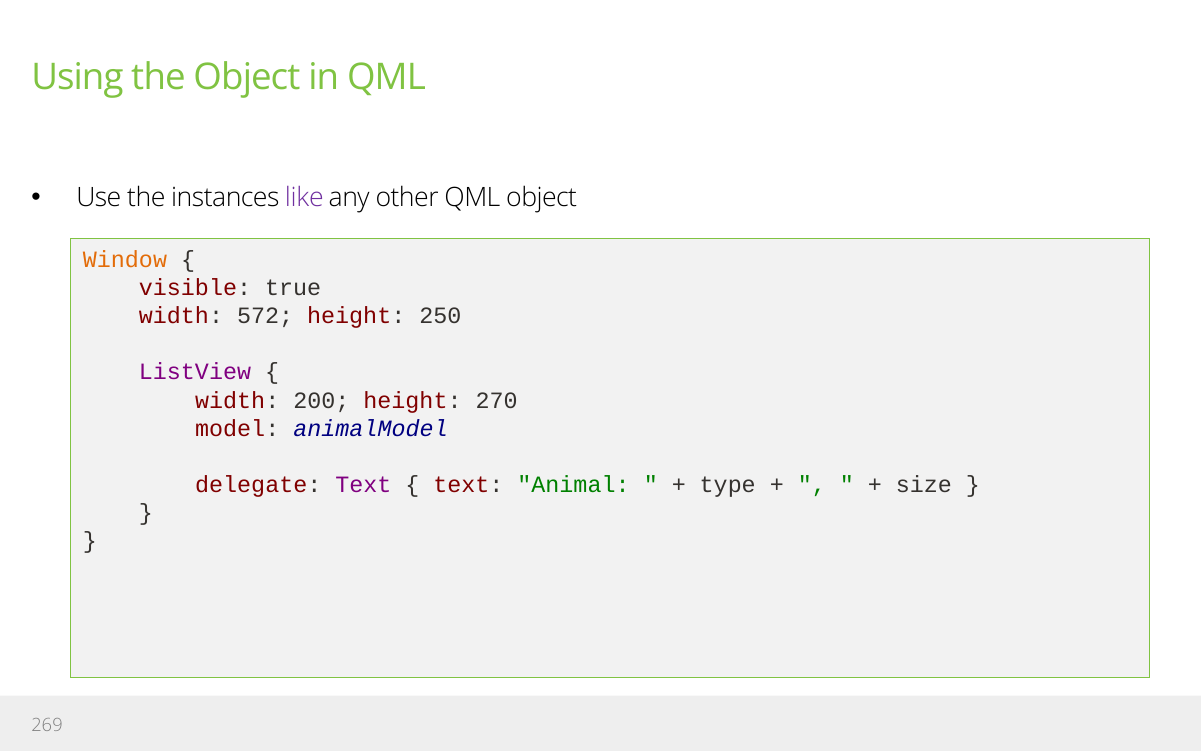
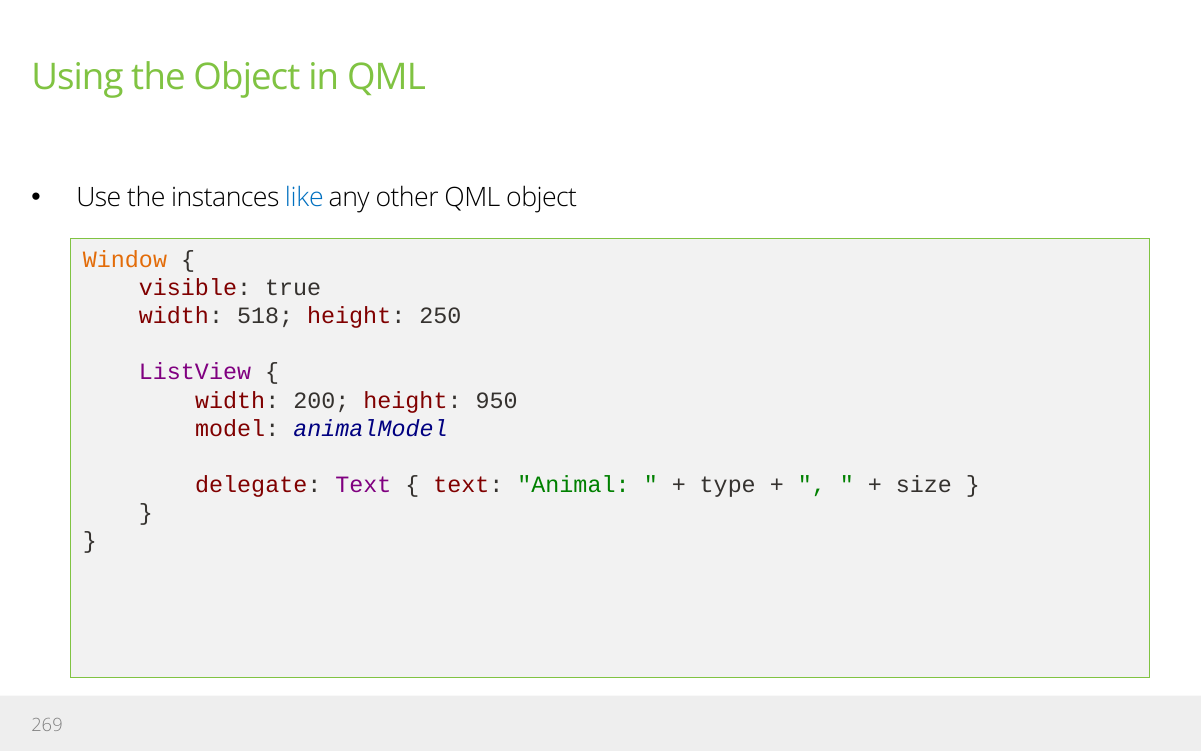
like colour: purple -> blue (304, 198)
572: 572 -> 518 (265, 316)
270: 270 -> 950 (497, 400)
